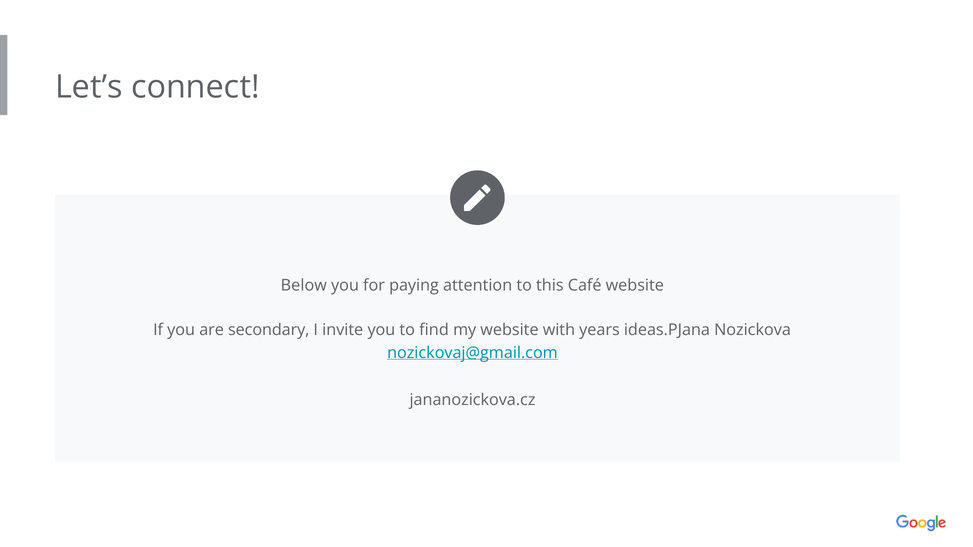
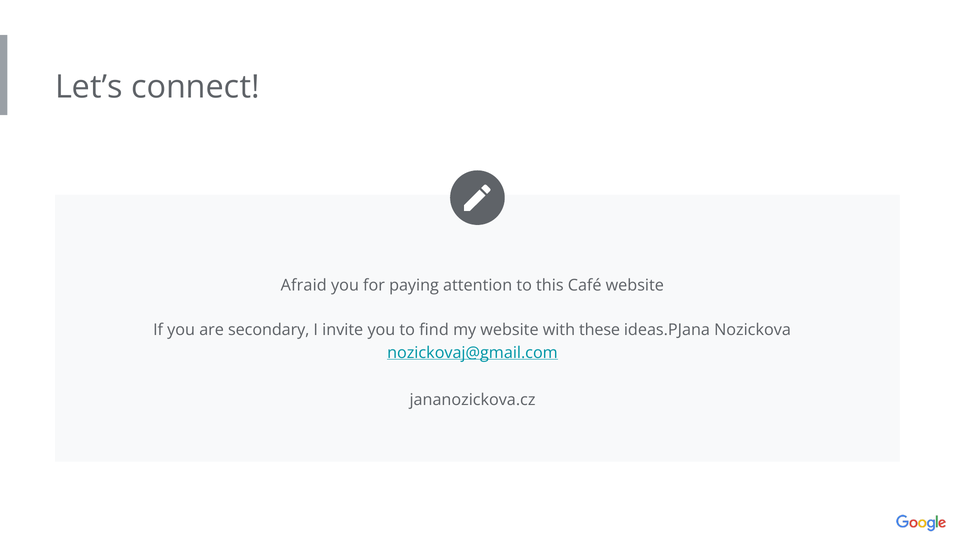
Below: Below -> Afraid (304, 285)
years: years -> these (600, 330)
